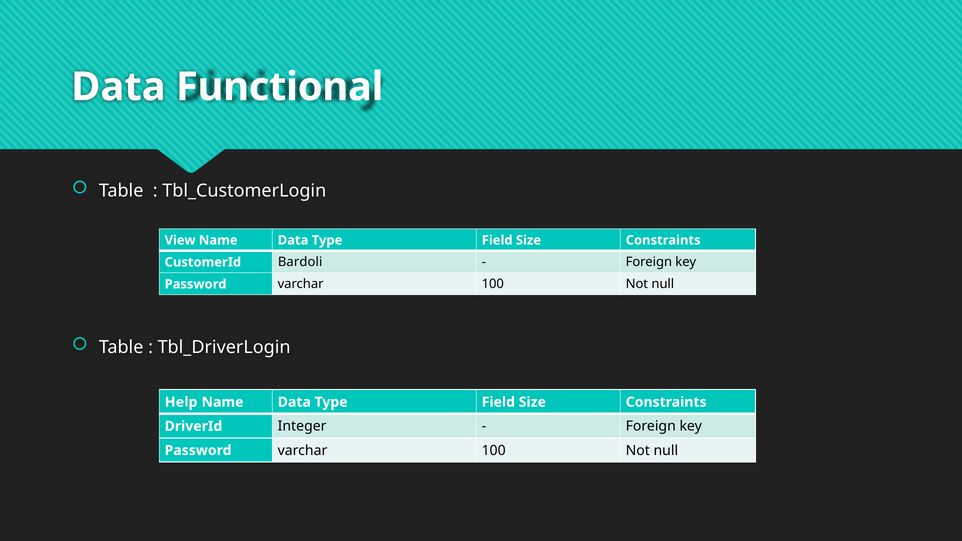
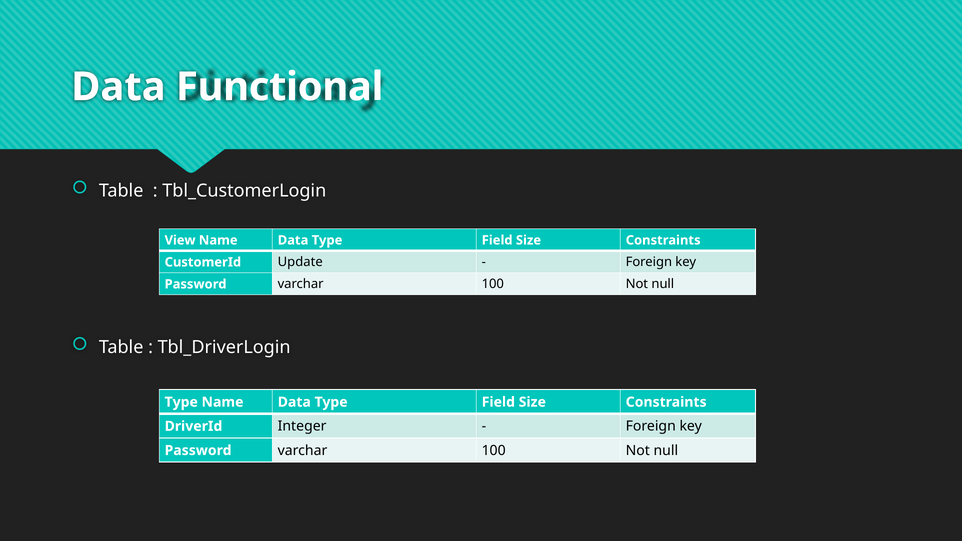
Bardoli: Bardoli -> Update (300, 262)
Help: Help -> Type (181, 402)
